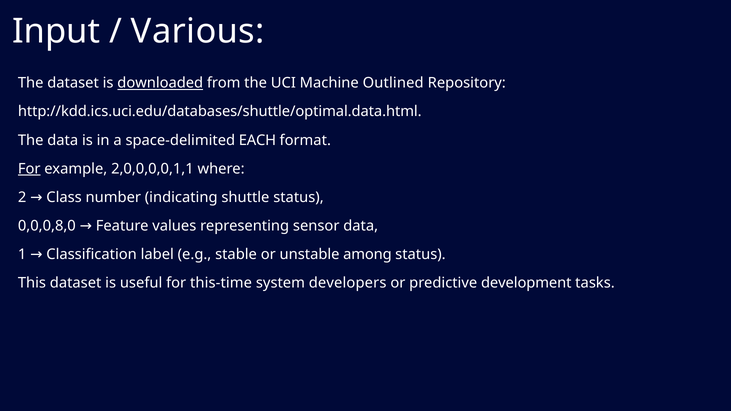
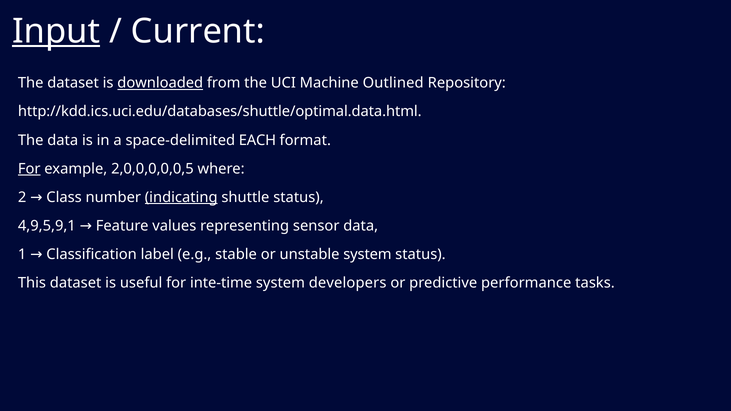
Input underline: none -> present (56, 31)
Various: Various -> Current (198, 31)
2,0,0,0,0,1,1: 2,0,0,0,0,1,1 -> 2,0,0,0,0,0,5 (152, 169)
indicating underline: none -> present (181, 197)
0,0,0,8,0: 0,0,0,8,0 -> 4,9,5,9,1 (47, 226)
unstable among: among -> system (367, 254)
this-time: this-time -> inte-time (221, 283)
development: development -> performance (526, 283)
